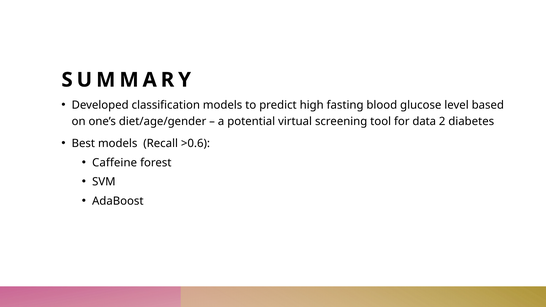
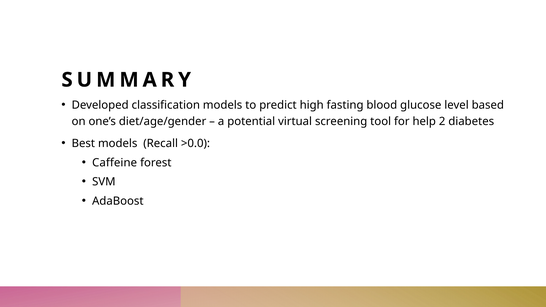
data: data -> help (424, 121)
>0.6: >0.6 -> >0.0 (195, 144)
